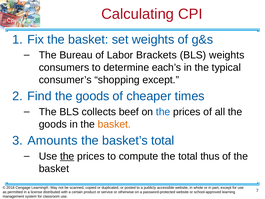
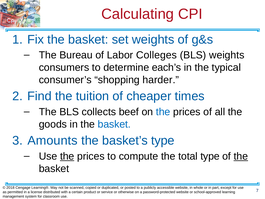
Brackets: Brackets -> Colleges (157, 55)
shopping except: except -> harder (161, 80)
Find the goods: goods -> tuition (92, 96)
basket colour: orange -> blue (114, 124)
basket’s total: total -> type (163, 140)
total thus: thus -> type (210, 156)
the underline: none -> present (241, 156)
